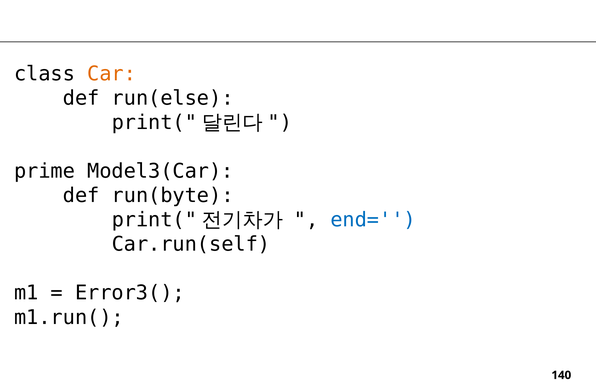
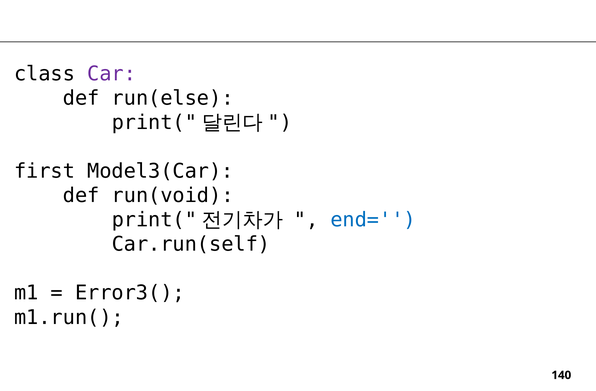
Car colour: orange -> purple (112, 74)
prime: prime -> first (45, 171)
run(byte: run(byte -> run(void (173, 196)
